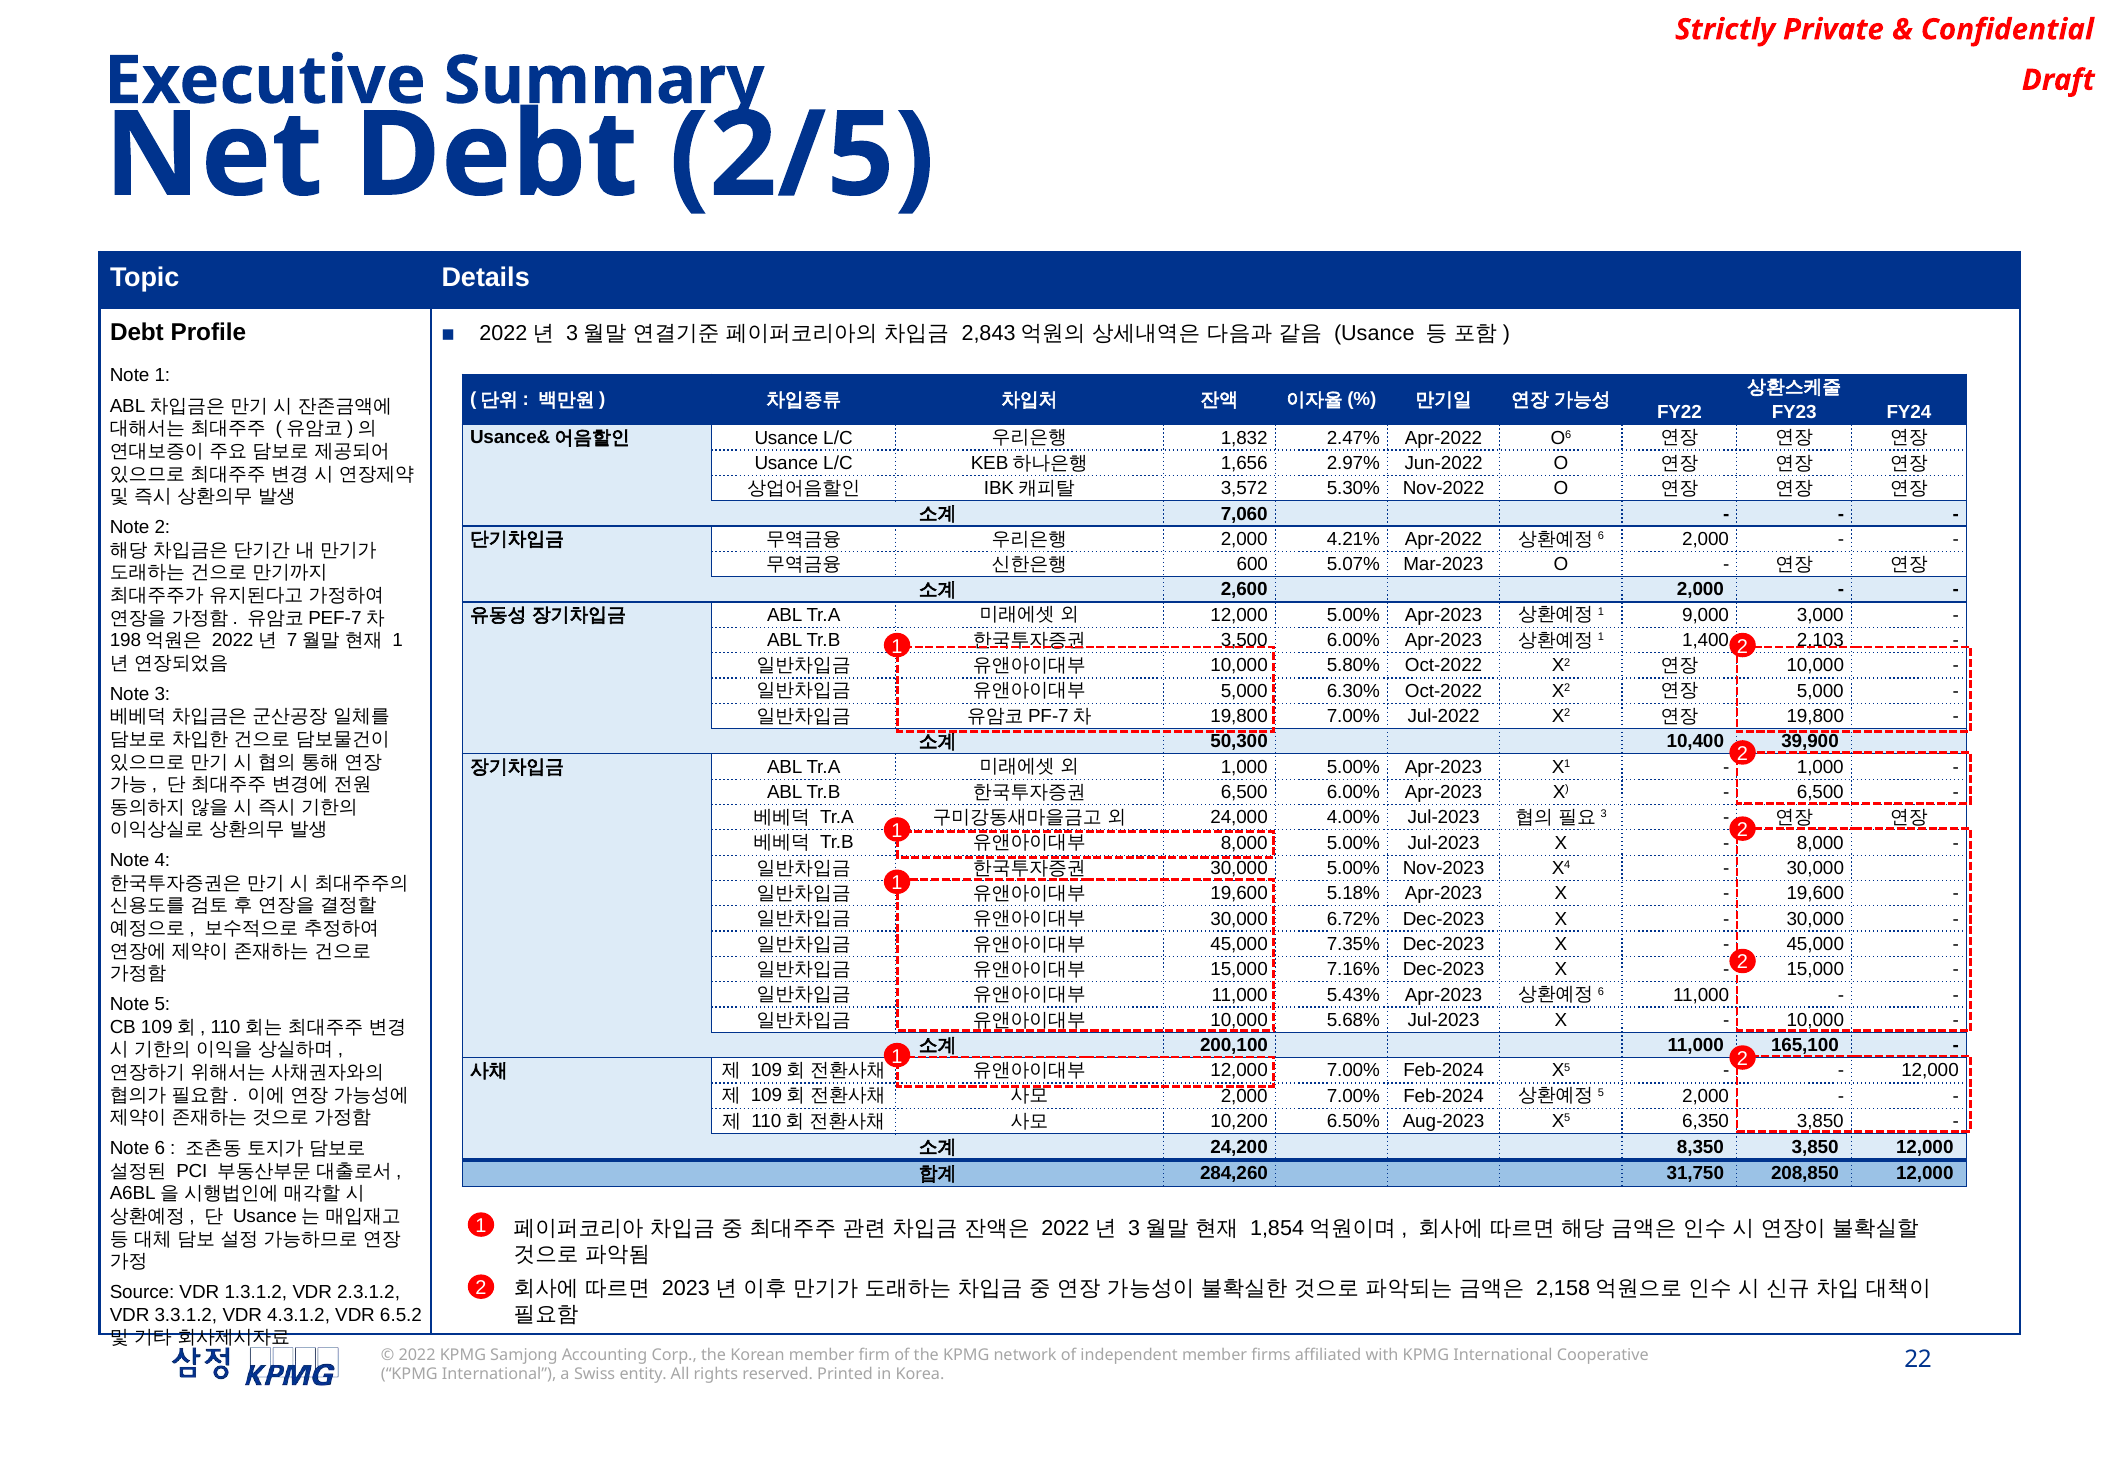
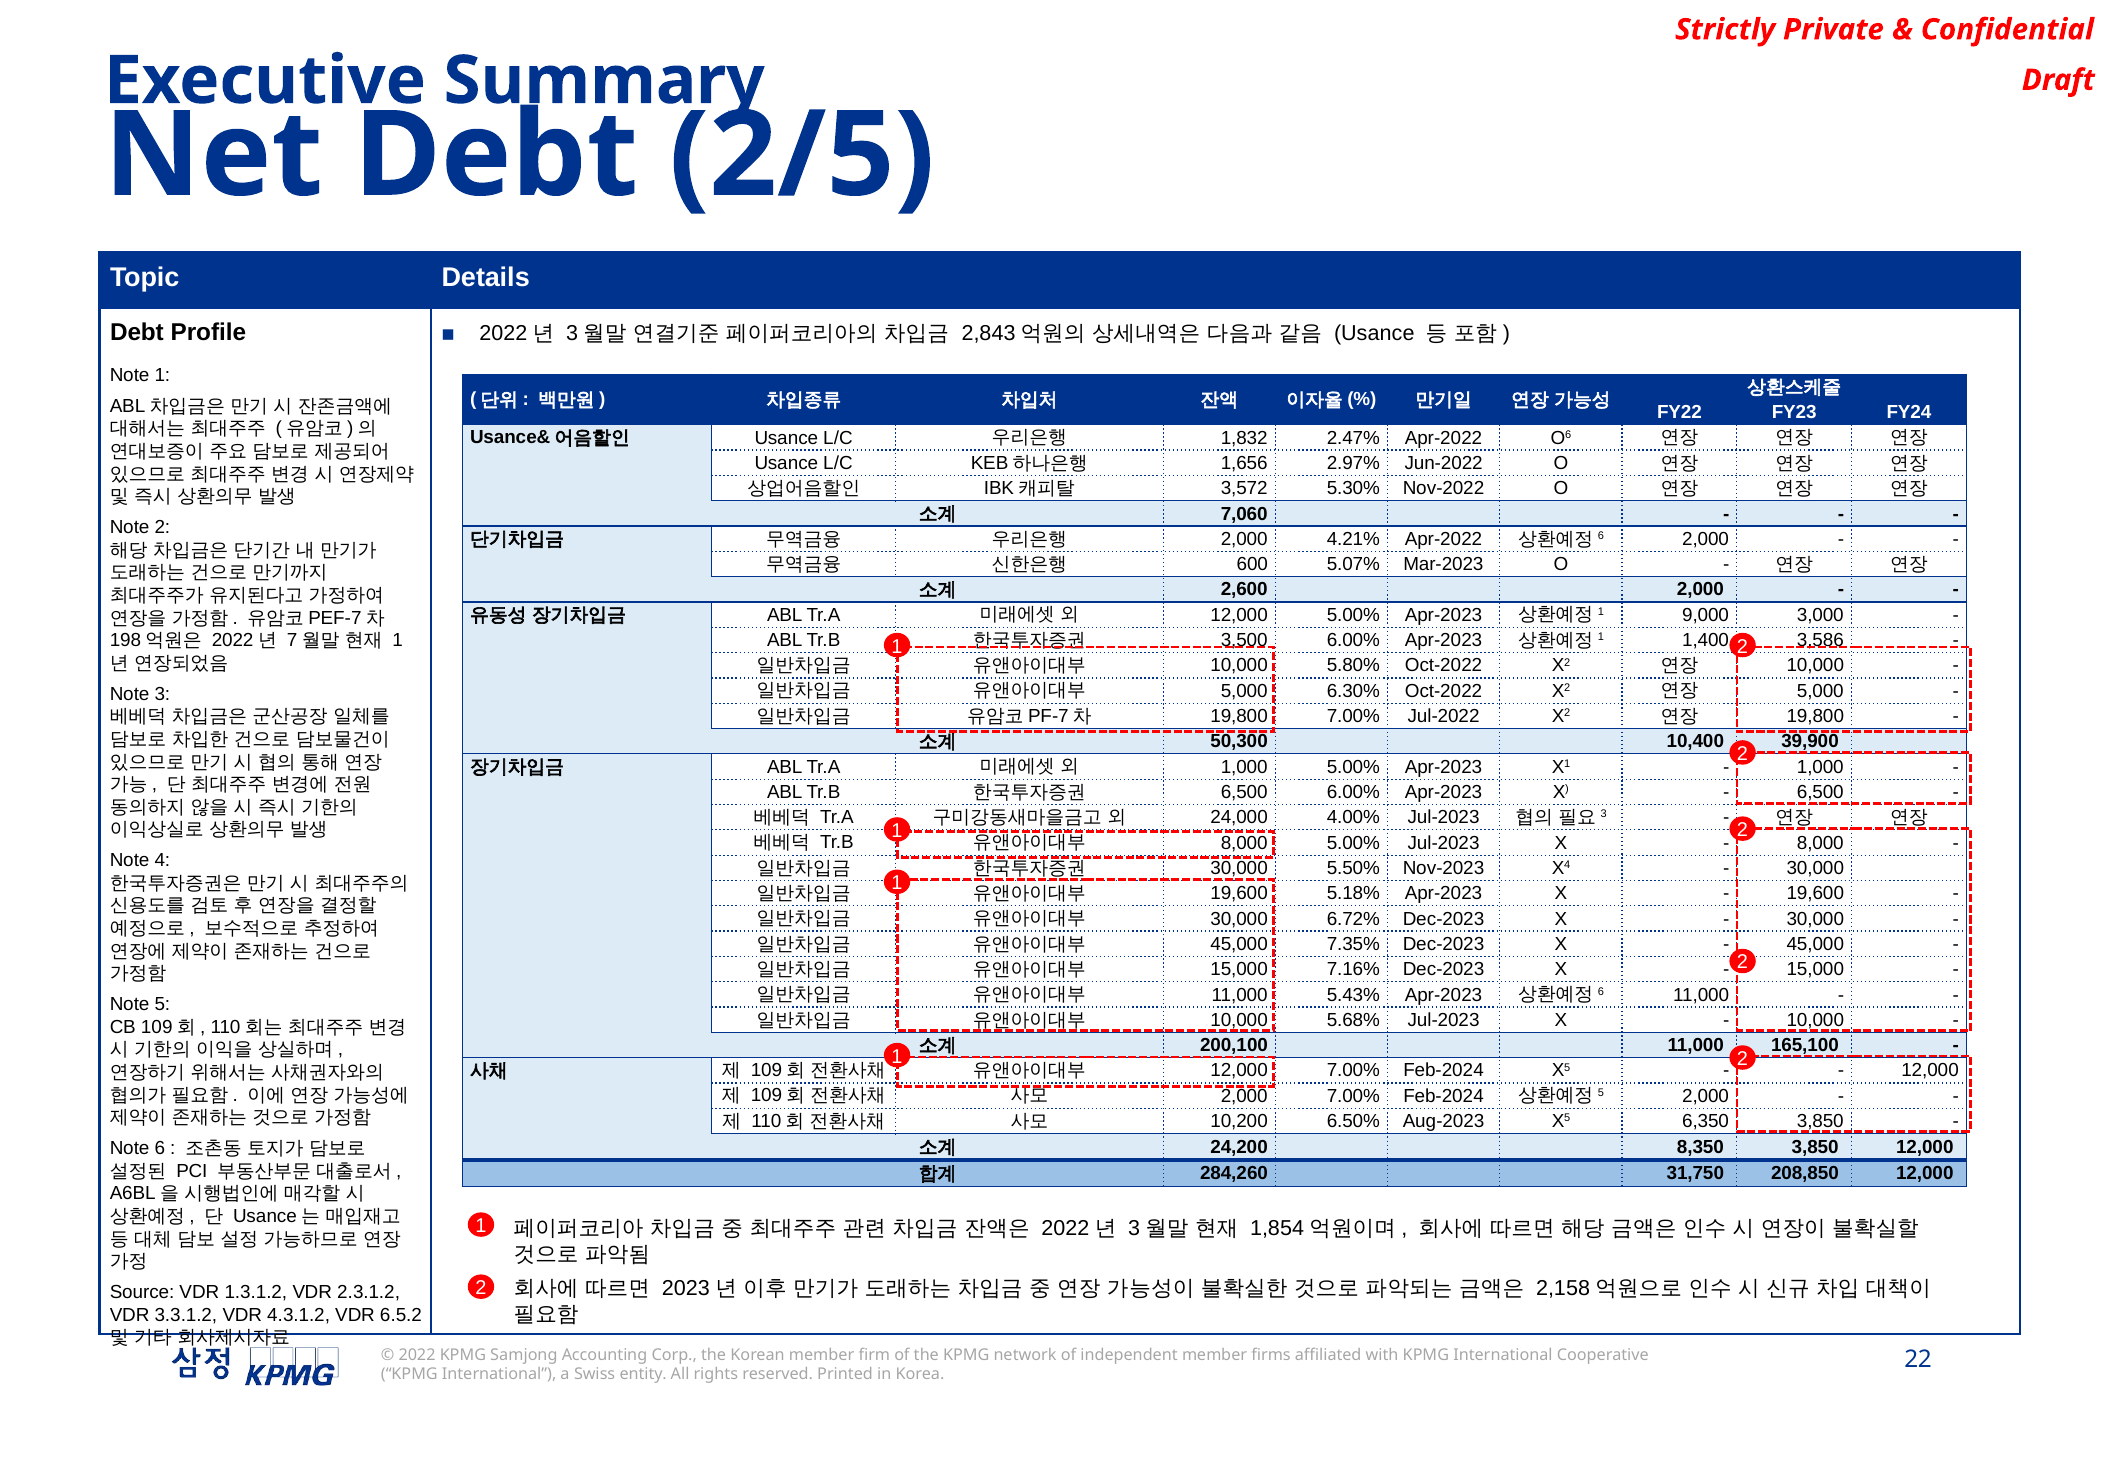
2,103: 2,103 -> 3,586 (1820, 640)
30,000 5.00%: 5.00% -> 5.50% (1353, 868)
